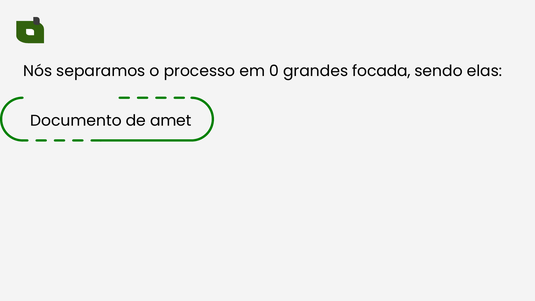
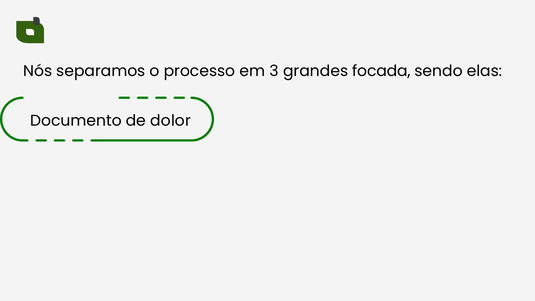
0: 0 -> 3 (274, 71)
amet: amet -> dolor (171, 121)
